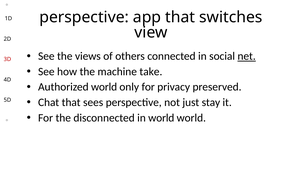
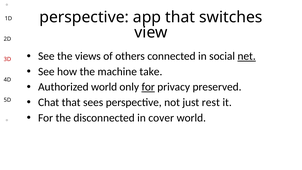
for underline: none -> present (148, 87)
stay: stay -> rest (211, 102)
in world: world -> cover (161, 118)
